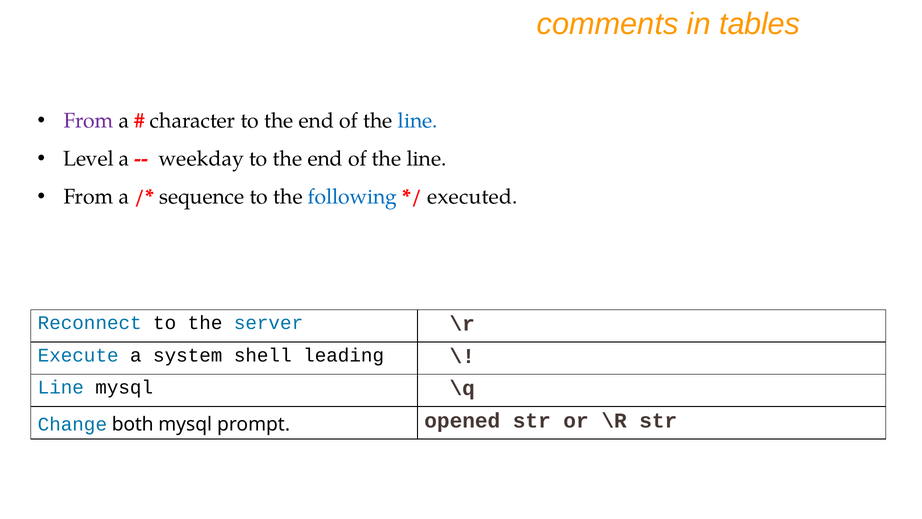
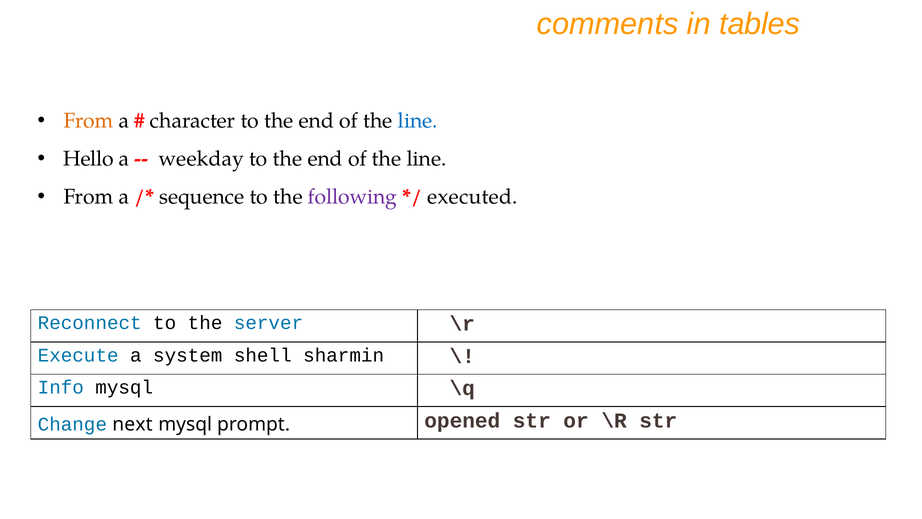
From colour: purple -> orange (88, 121)
Level: Level -> Hello (89, 159)
following colour: blue -> purple (353, 197)
leading: leading -> sharmin (344, 355)
Line: Line -> Info (61, 387)
both: both -> next (132, 424)
